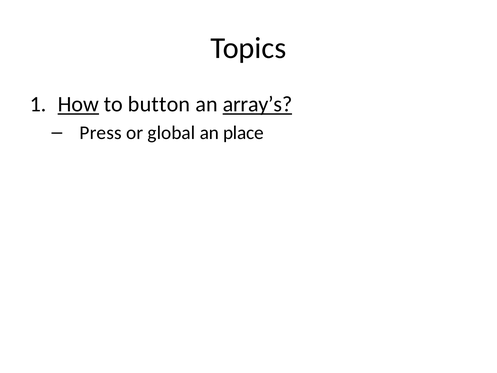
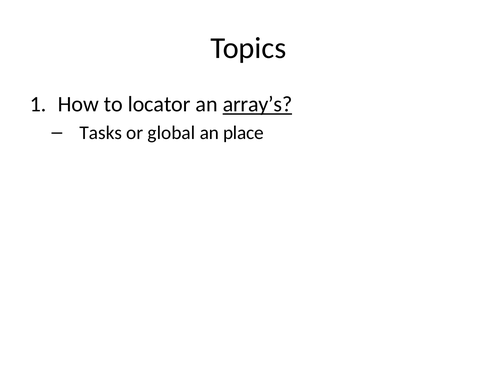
How underline: present -> none (78, 104)
button: button -> locator (159, 104)
Press: Press -> Tasks (101, 133)
